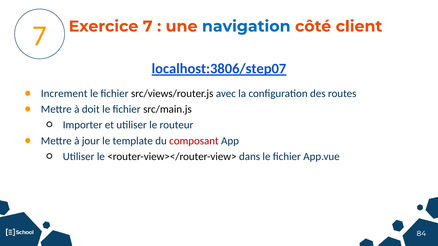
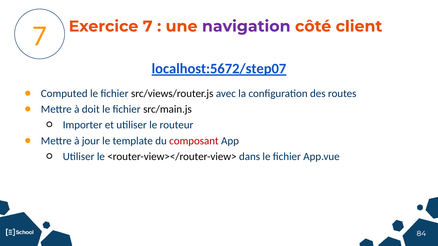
navigation colour: blue -> purple (246, 26)
localhost:3806/step07: localhost:3806/step07 -> localhost:5672/step07 (219, 69)
Increment: Increment -> Computed (64, 94)
